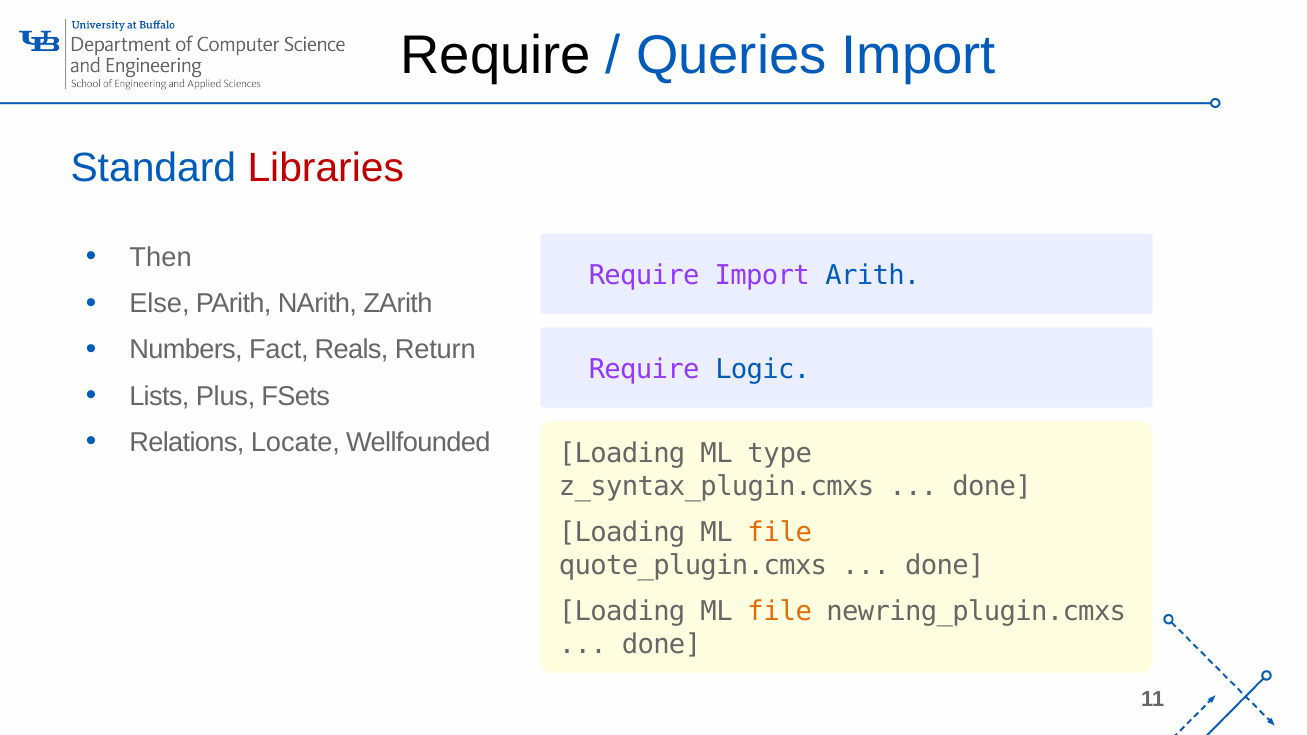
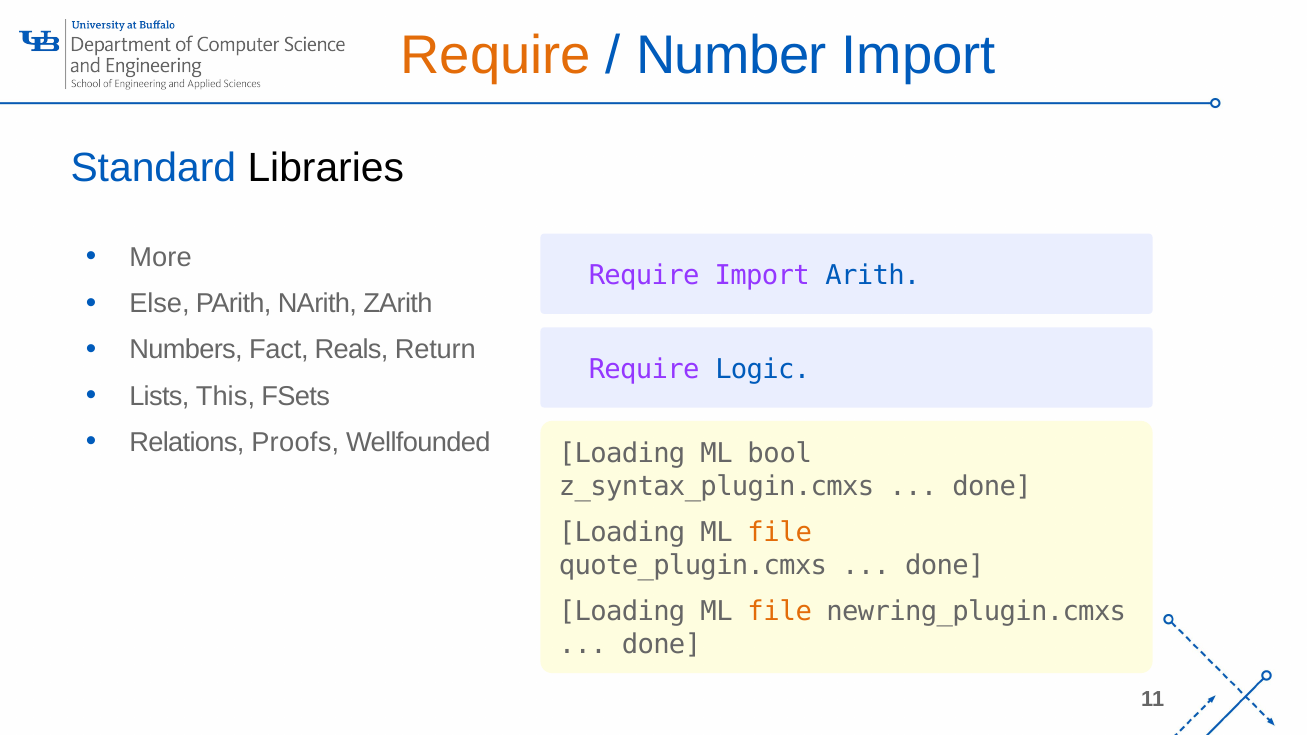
Require colour: black -> orange (496, 55)
Queries: Queries -> Number (732, 55)
Libraries colour: red -> black (326, 168)
Then: Then -> More (161, 257)
Plus: Plus -> This (225, 396)
Locate: Locate -> Proofs (295, 443)
type: type -> bool (780, 454)
